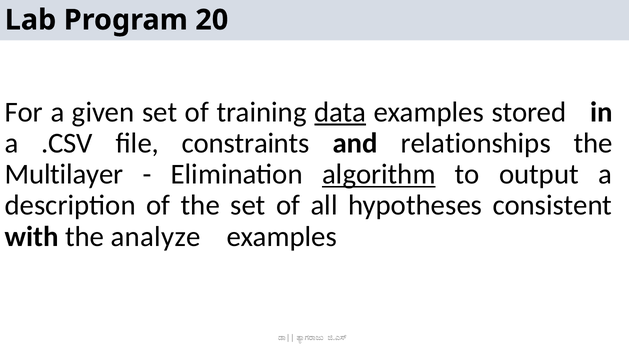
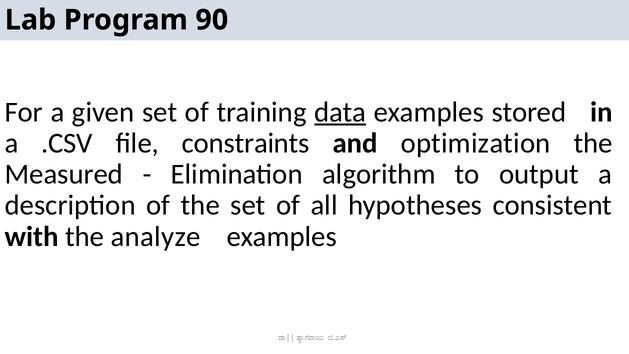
20: 20 -> 90 (212, 20)
relationships: relationships -> optimization (476, 143)
Multilayer: Multilayer -> Measured (64, 174)
algorithm underline: present -> none (379, 174)
